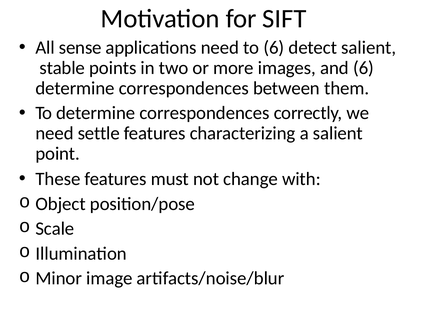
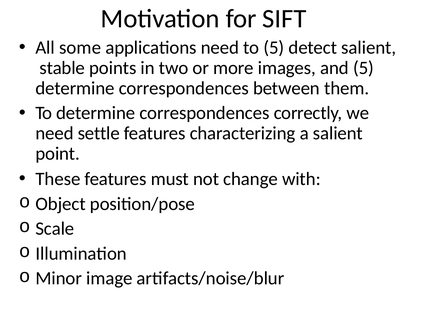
sense: sense -> some (80, 48)
to 6: 6 -> 5 (274, 48)
and 6: 6 -> 5 (364, 68)
